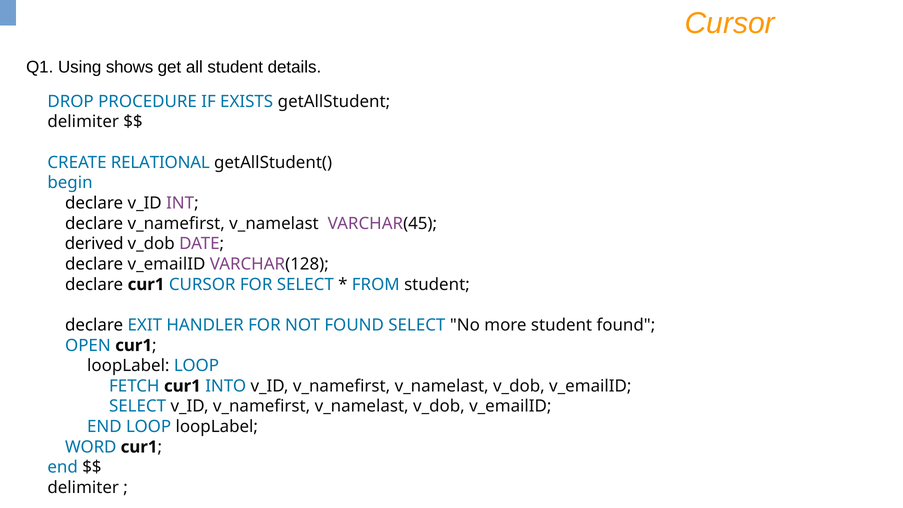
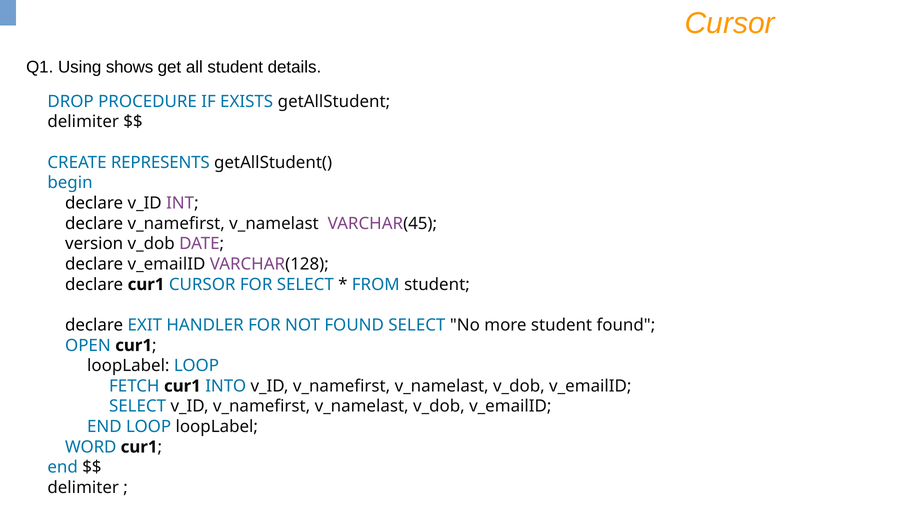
RELATIONAL: RELATIONAL -> REPRESENTS (160, 163)
derived: derived -> version (94, 244)
